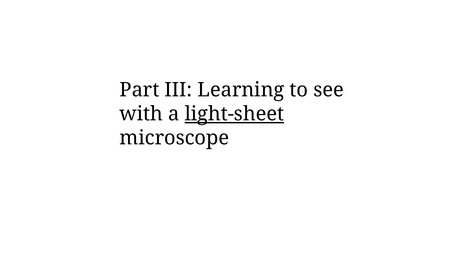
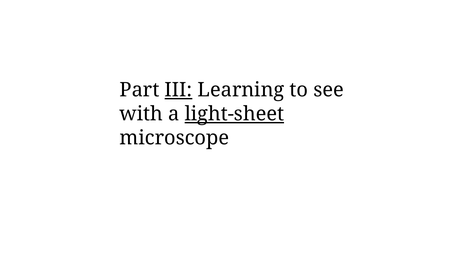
III underline: none -> present (178, 90)
